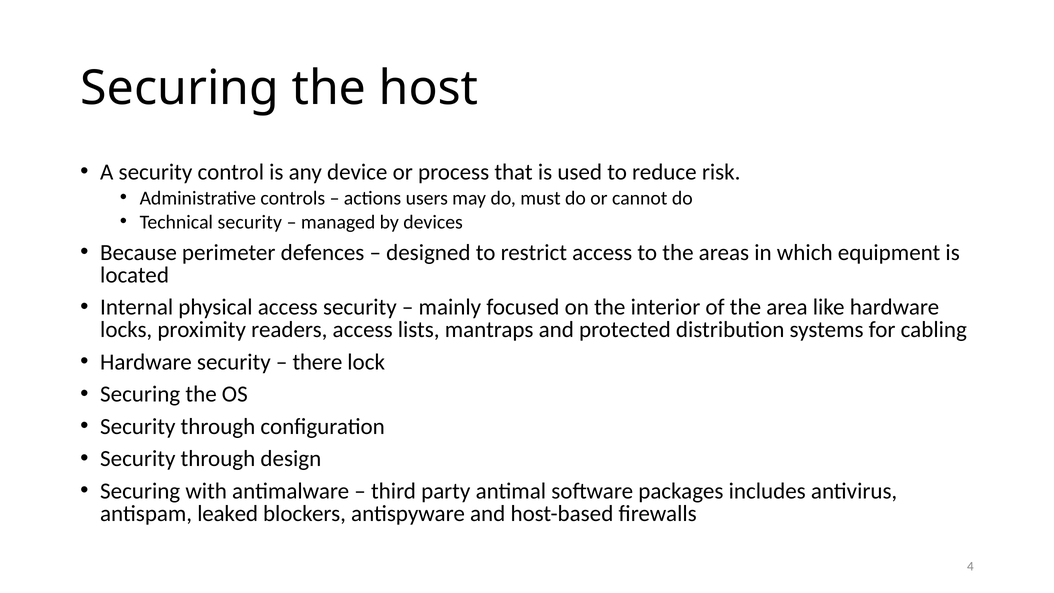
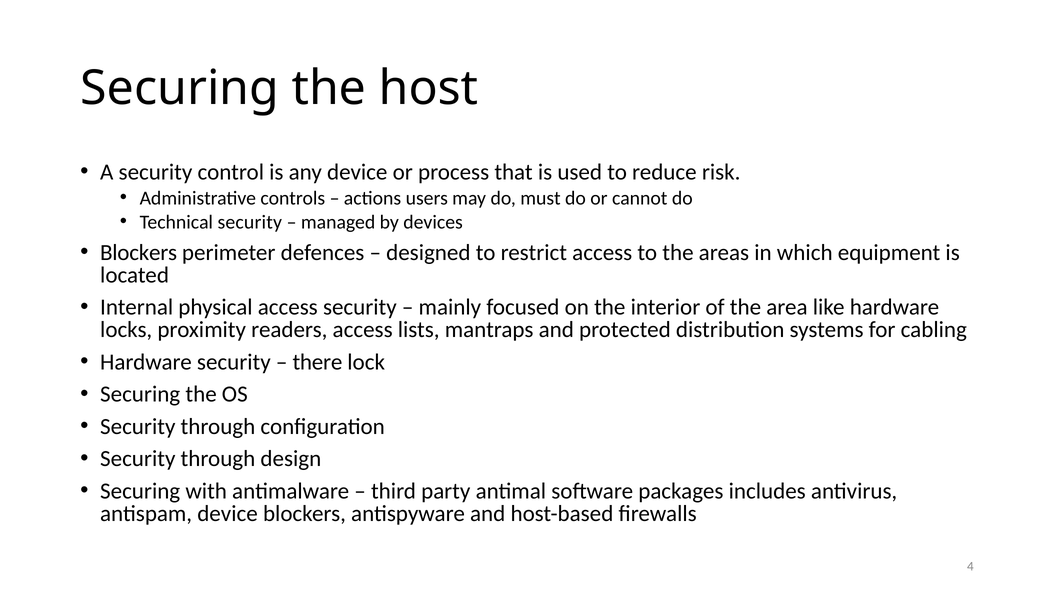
Because: Because -> Blockers (139, 253)
antispam leaked: leaked -> device (228, 513)
